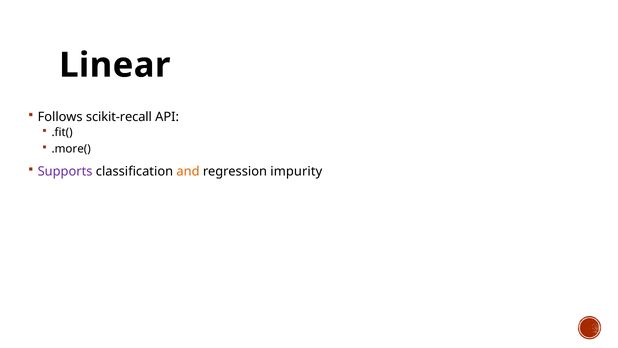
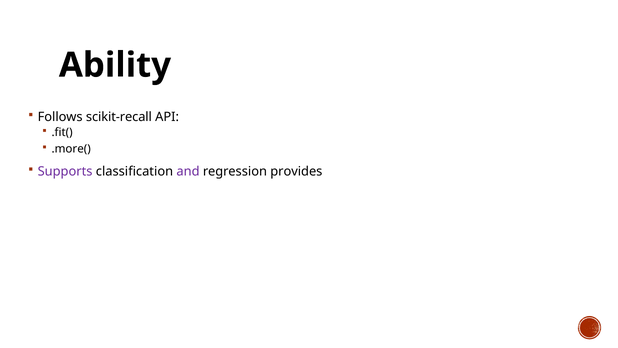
Linear: Linear -> Ability (115, 65)
and colour: orange -> purple (188, 171)
impurity: impurity -> provides (296, 171)
